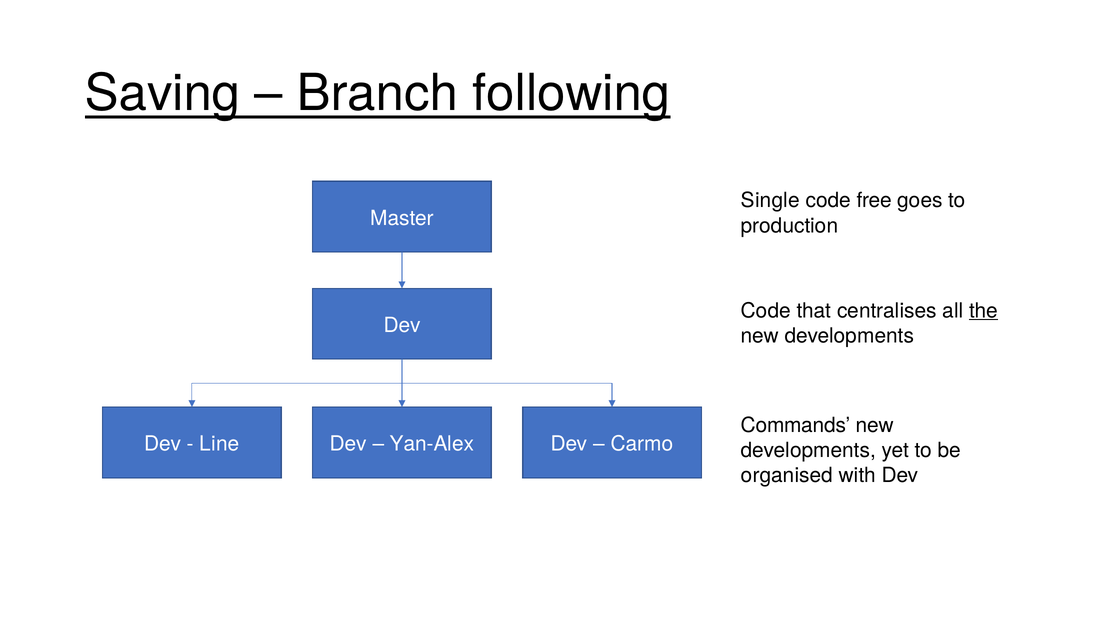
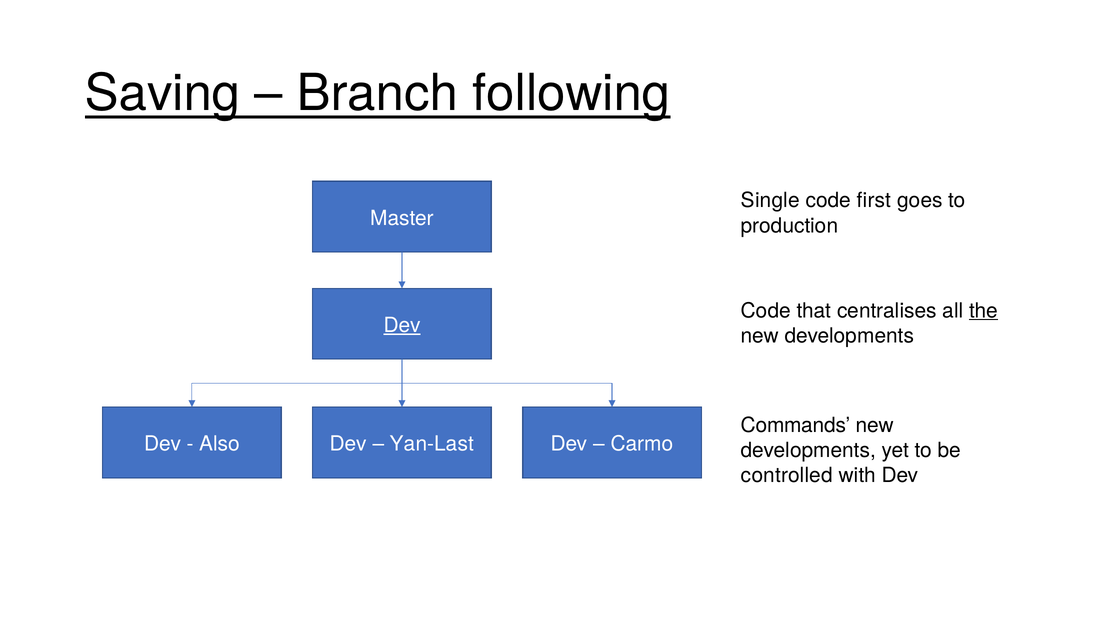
free: free -> first (874, 200)
Dev underline: none -> present (402, 325)
Line: Line -> Also (220, 444)
Yan-Alex: Yan-Alex -> Yan-Last (432, 444)
organised: organised -> controlled (787, 475)
